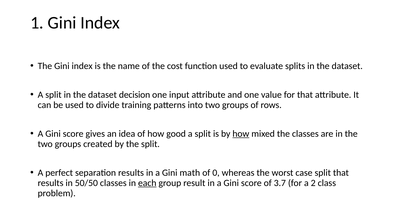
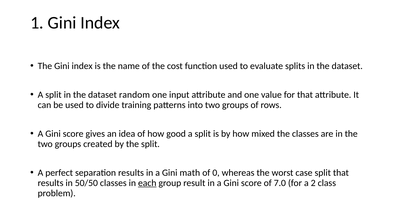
decision: decision -> random (134, 95)
how underline: present -> none (241, 134)
3.7: 3.7 -> 7.0 (280, 183)
